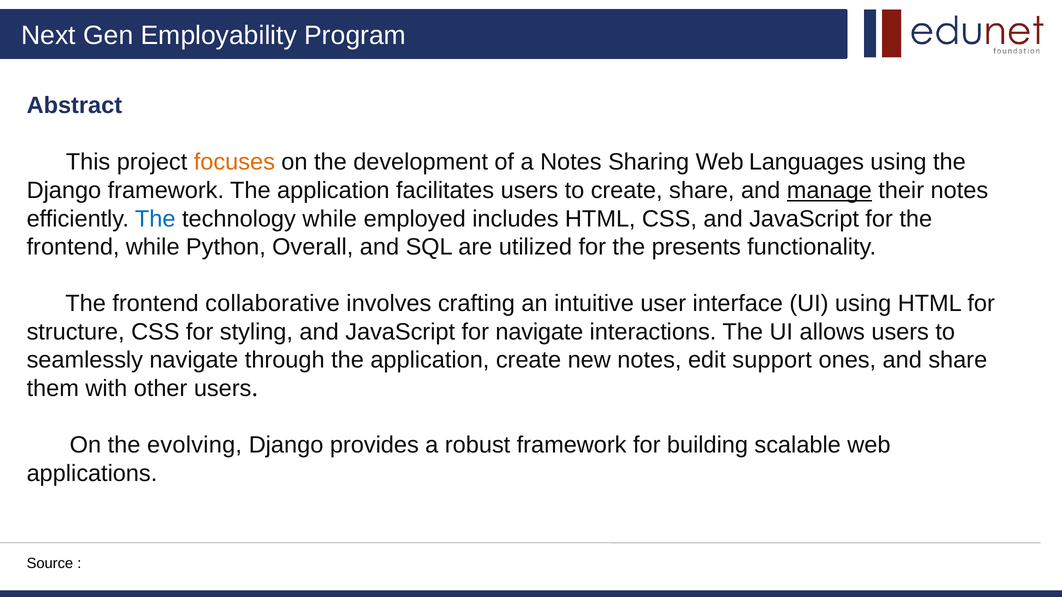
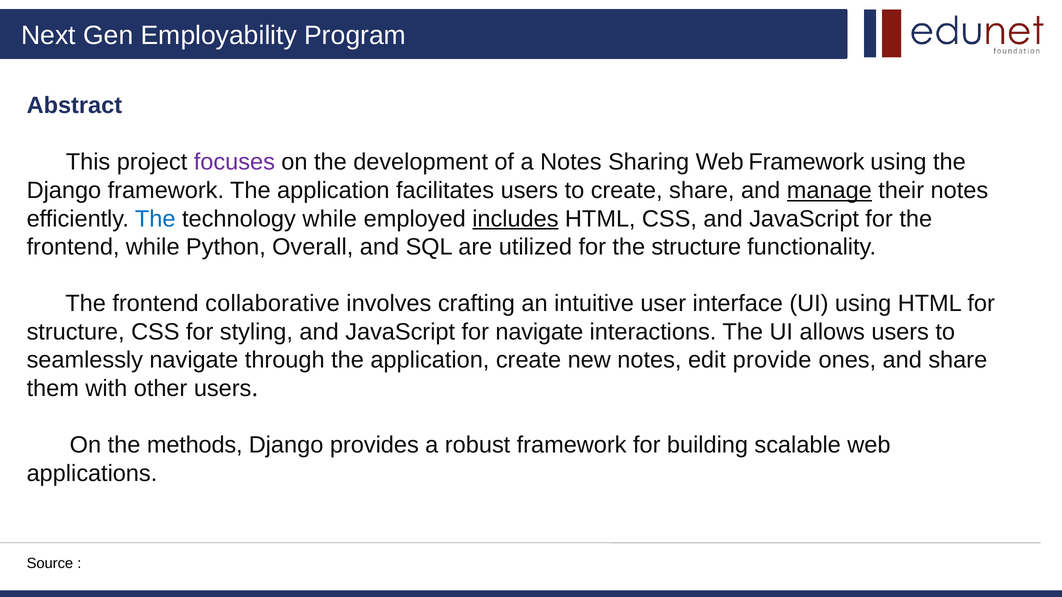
focuses colour: orange -> purple (234, 162)
Web Languages: Languages -> Framework (806, 162)
includes underline: none -> present (515, 219)
the presents: presents -> structure (696, 247)
support: support -> provide (772, 360)
evolving: evolving -> methods (195, 445)
